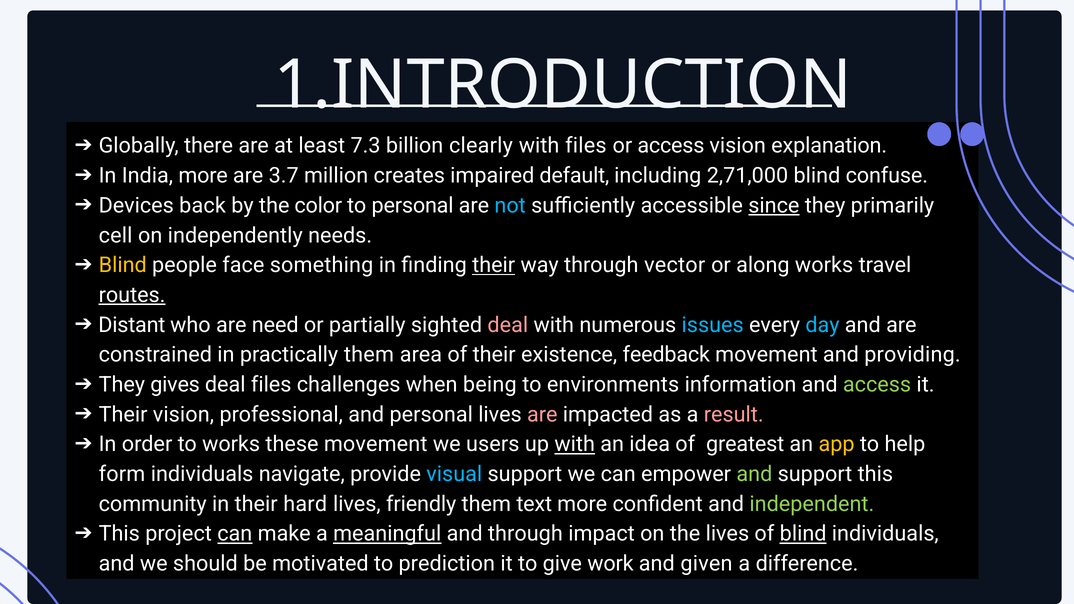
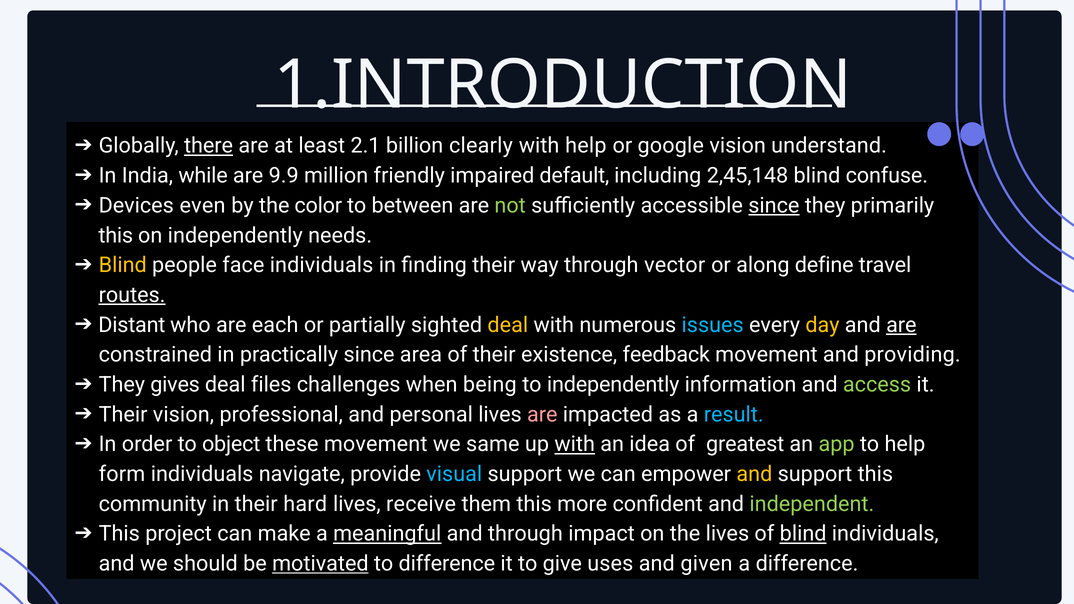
there underline: none -> present (209, 146)
7.3: 7.3 -> 2.1 (366, 146)
with files: files -> help (586, 146)
or access: access -> google (671, 146)
explanation: explanation -> understand (829, 146)
India more: more -> while (203, 176)
3.7: 3.7 -> 9.9 (284, 176)
creates: creates -> friendly (409, 176)
2,71,000: 2,71,000 -> 2,45,148 (747, 176)
back: back -> even (203, 206)
to personal: personal -> between (412, 206)
not colour: light blue -> light green (510, 206)
cell: cell -> this (116, 235)
face something: something -> individuals (322, 265)
their underline: present -> none (494, 265)
along works: works -> define (824, 265)
need: need -> each (275, 325)
deal colour: pink -> yellow (508, 325)
day colour: light blue -> yellow (822, 325)
are underline: none -> present (901, 325)
practically them: them -> since (369, 355)
to environments: environments -> independently (613, 385)
result colour: pink -> light blue (734, 415)
to works: works -> object (231, 444)
users: users -> same (493, 444)
app colour: yellow -> light green (837, 444)
and colour: light green -> yellow (754, 474)
friendly: friendly -> receive (421, 504)
them text: text -> this (534, 504)
can underline: present -> none (235, 534)
motivated underline: none -> present (320, 564)
to prediction: prediction -> difference (447, 564)
work: work -> uses (610, 564)
